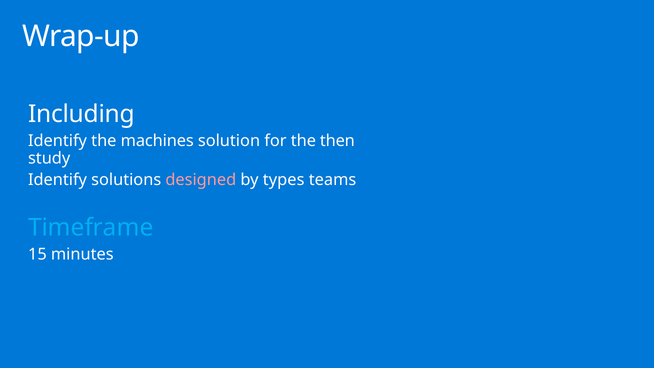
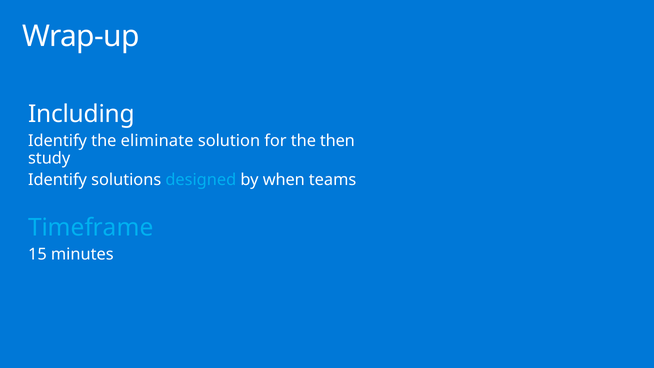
machines: machines -> eliminate (157, 141)
designed colour: pink -> light blue (201, 180)
types: types -> when (284, 180)
